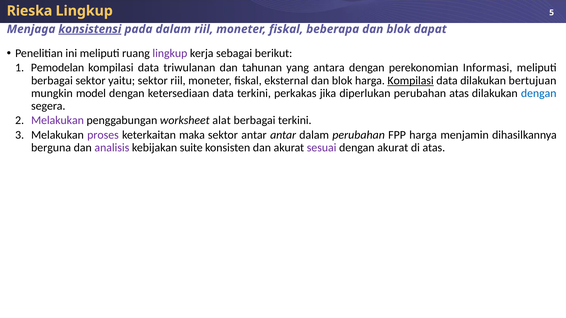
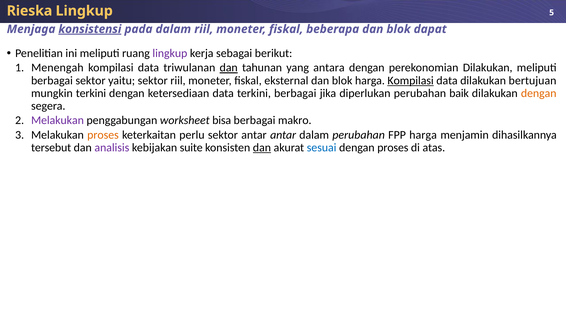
Pemodelan: Pemodelan -> Menengah (57, 68)
dan underline: none -> present (229, 68)
perekonomian Informasi: Informasi -> Dilakukan (488, 68)
mungkin model: model -> terkini (91, 93)
terkini perkakas: perkakas -> berbagai (295, 93)
perubahan atas: atas -> baik (459, 93)
dengan colour: blue -> orange (539, 93)
alat: alat -> bisa (222, 121)
berbagai terkini: terkini -> makro (295, 121)
proses colour: purple -> orange (103, 135)
maka: maka -> perlu (192, 135)
berguna: berguna -> tersebut (51, 148)
dan underline: none -> present (262, 148)
sesuai colour: purple -> blue (322, 148)
dengan akurat: akurat -> proses (393, 148)
